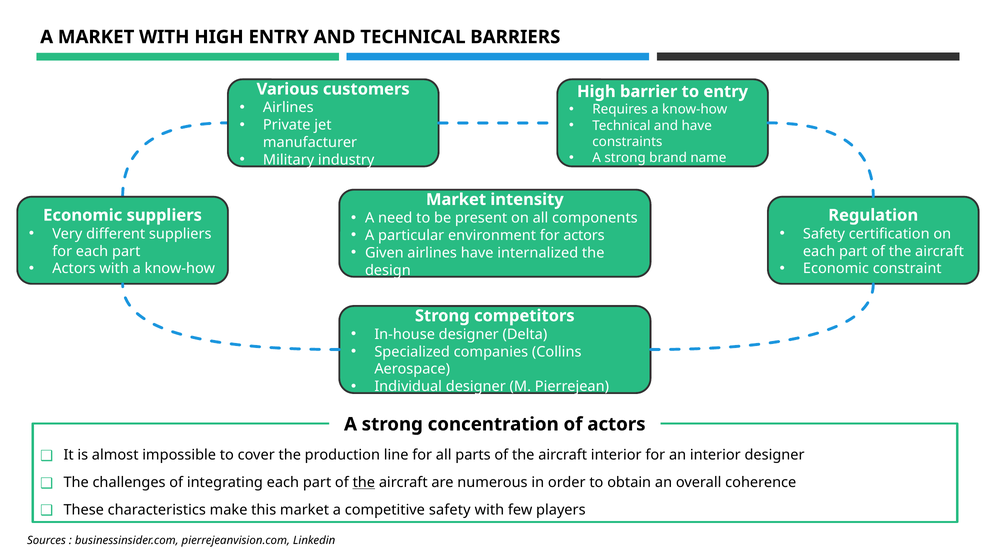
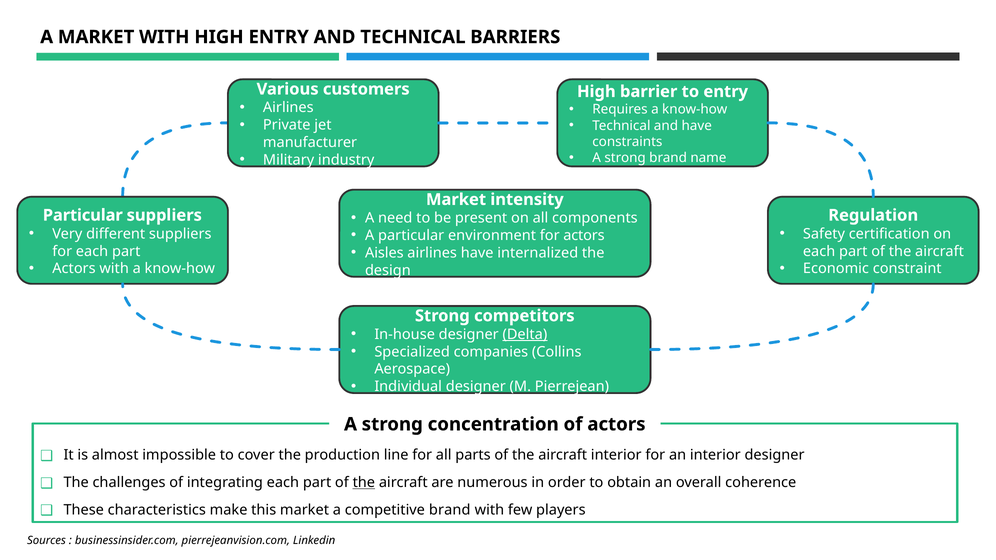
Economic: Economic -> Particular (83, 215)
Given: Given -> Aisles (384, 253)
Delta underline: none -> present (525, 334)
competitive safety: safety -> brand (450, 510)
